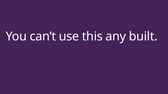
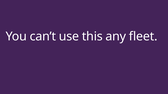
built: built -> fleet (143, 37)
